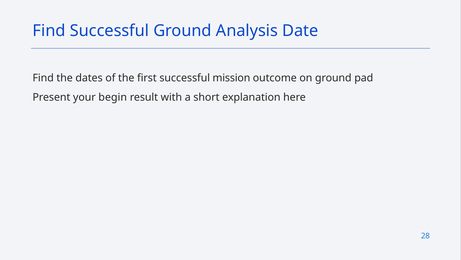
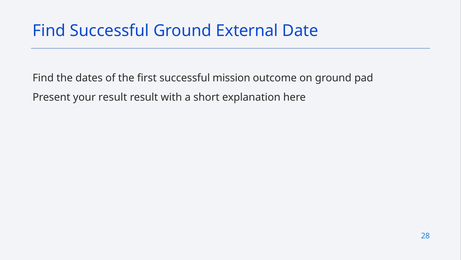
Analysis: Analysis -> External (247, 31)
your begin: begin -> result (113, 97)
